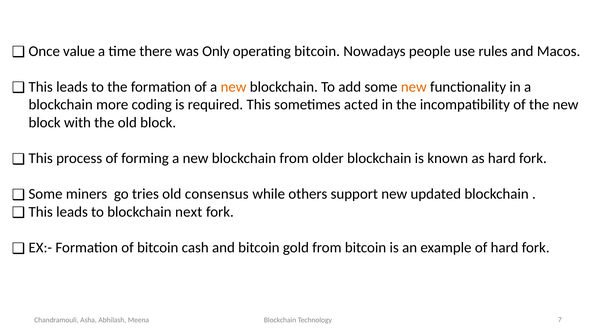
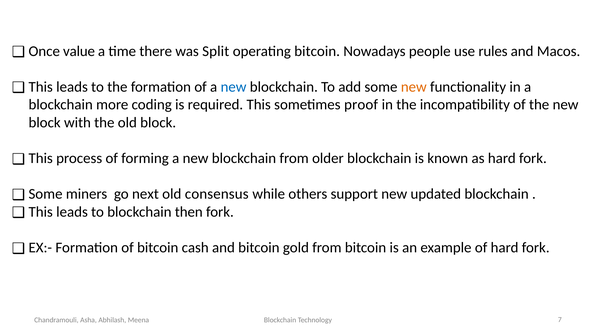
Only: Only -> Split (216, 51)
new colour: orange -> blue (234, 87)
acted: acted -> proof (361, 105)
tries: tries -> next (145, 194)
next: next -> then (189, 212)
